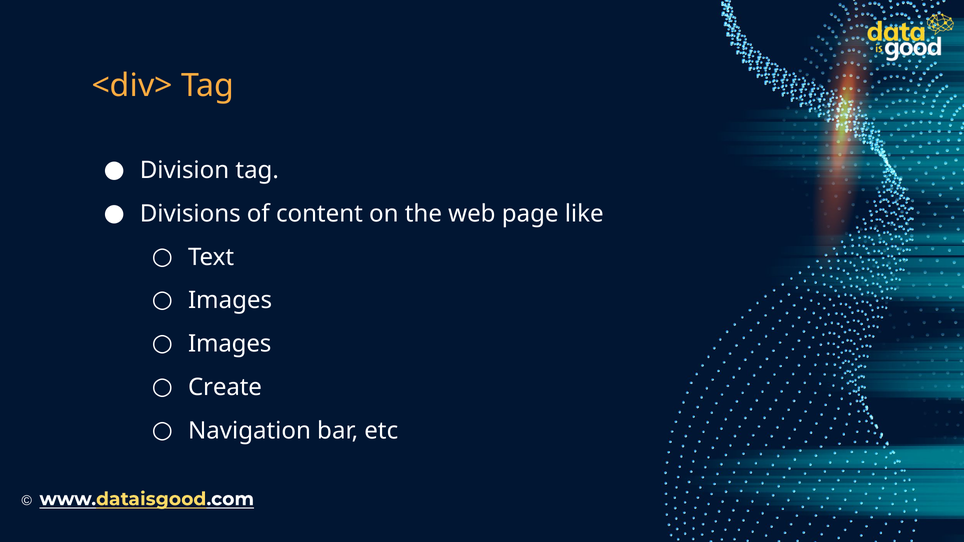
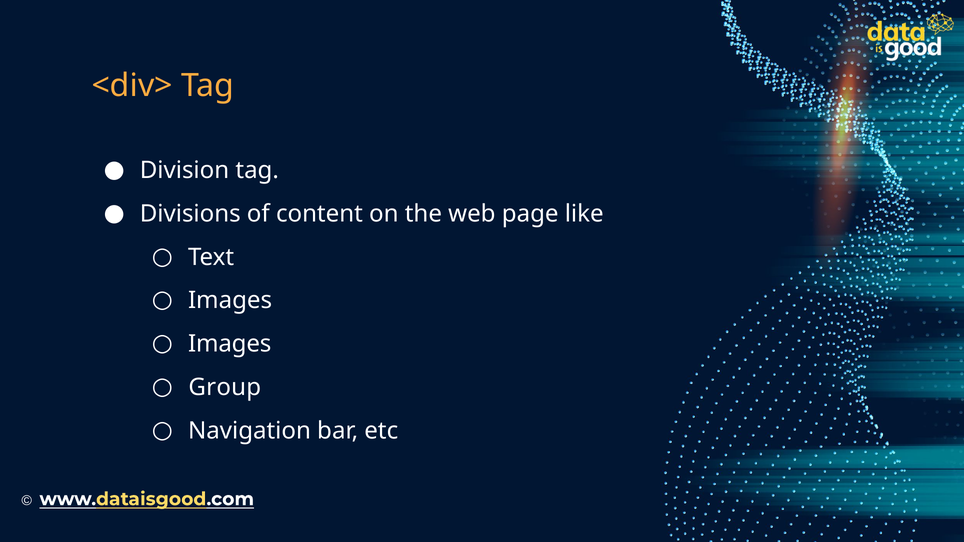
Create: Create -> Group (225, 387)
